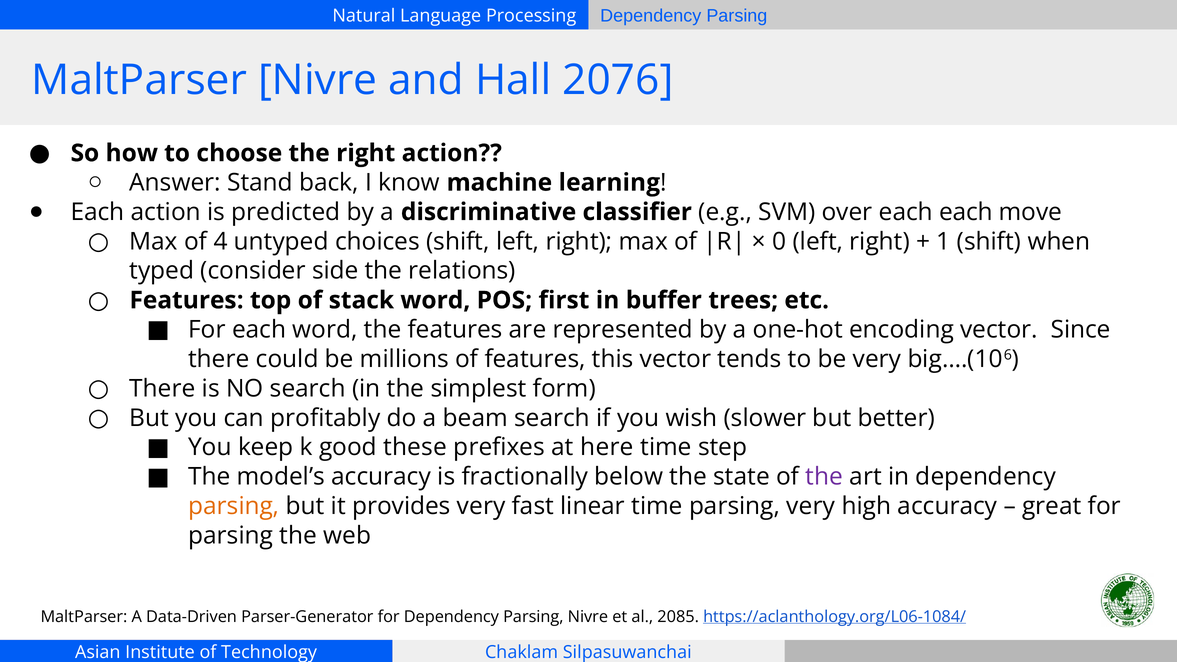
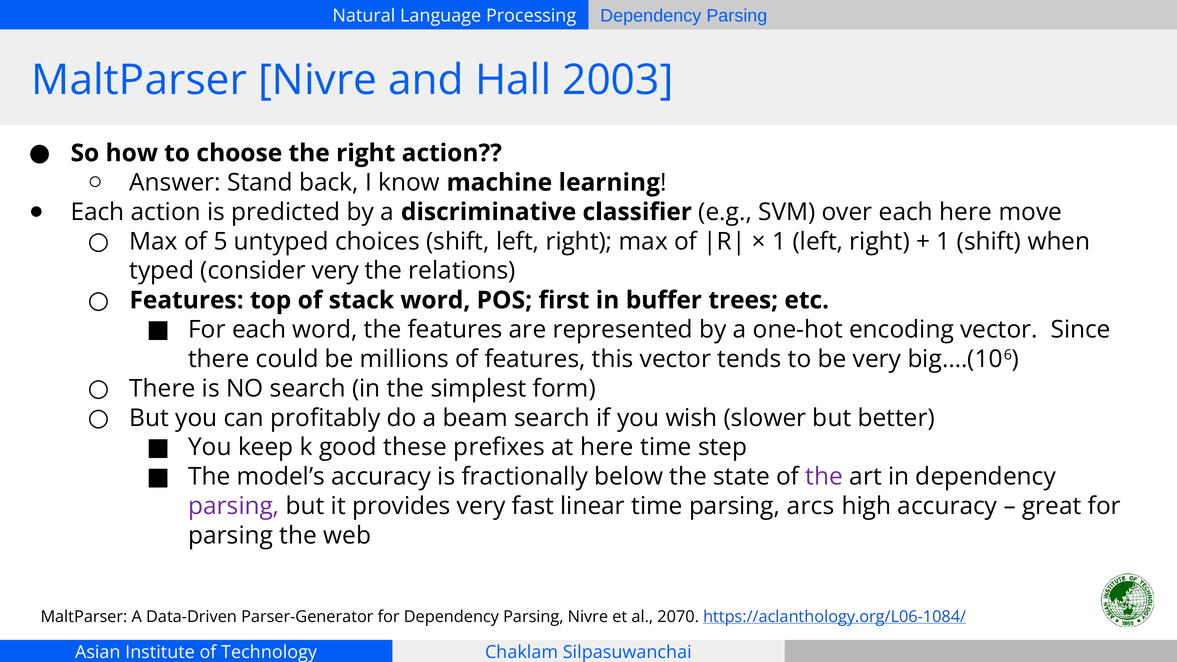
2076: 2076 -> 2003 (618, 80)
each each: each -> here (966, 212)
4: 4 -> 5 (221, 241)
0: 0 -> 1 (779, 241)
consider side: side -> very (335, 271)
parsing colour: orange -> purple (234, 506)
parsing very: very -> arcs (811, 506)
2085: 2085 -> 2070 (678, 617)
